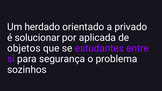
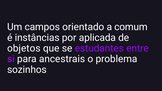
herdado: herdado -> campos (42, 27)
privado: privado -> comum (131, 27)
solucionar: solucionar -> instâncias (37, 38)
segurança: segurança -> ancestrais (62, 59)
